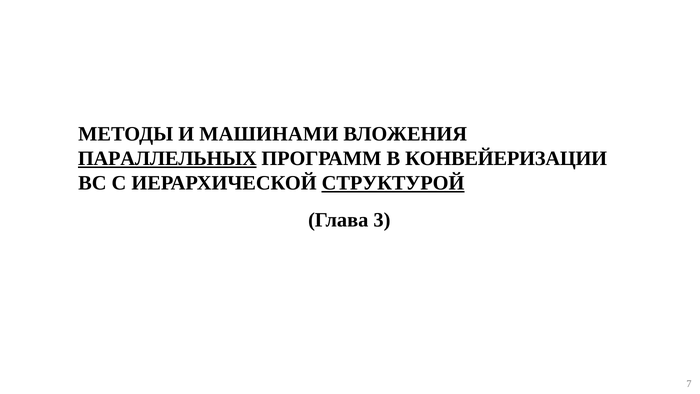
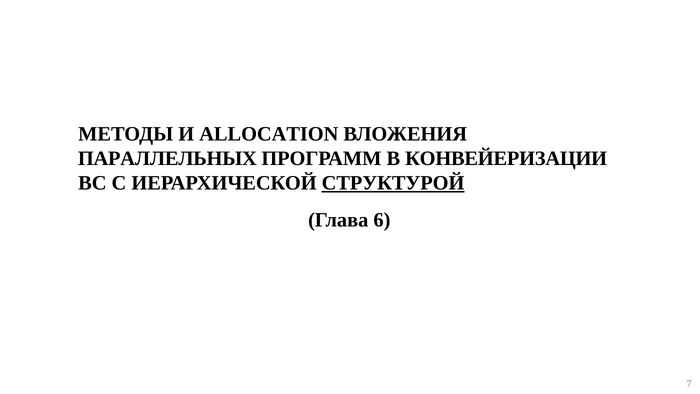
МАШИНАМИ: МАШИНАМИ -> ALLOCATION (269, 134)
ПАРАЛЛЕЛЬНЫХ underline: present -> none (167, 158)
3: 3 -> 6 (382, 220)
